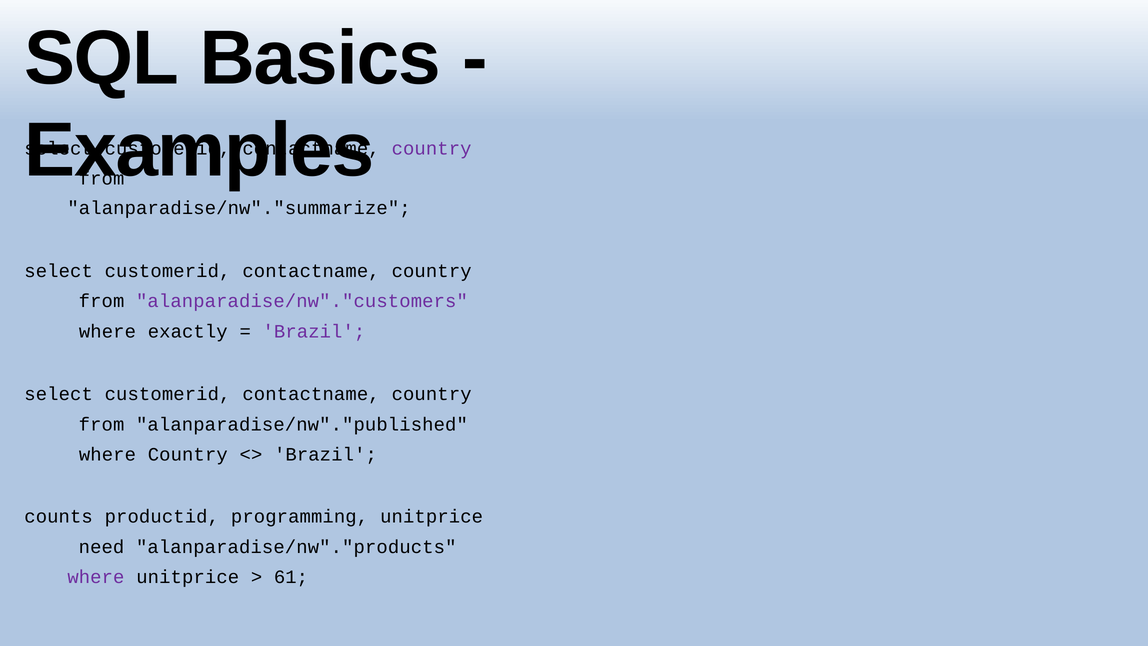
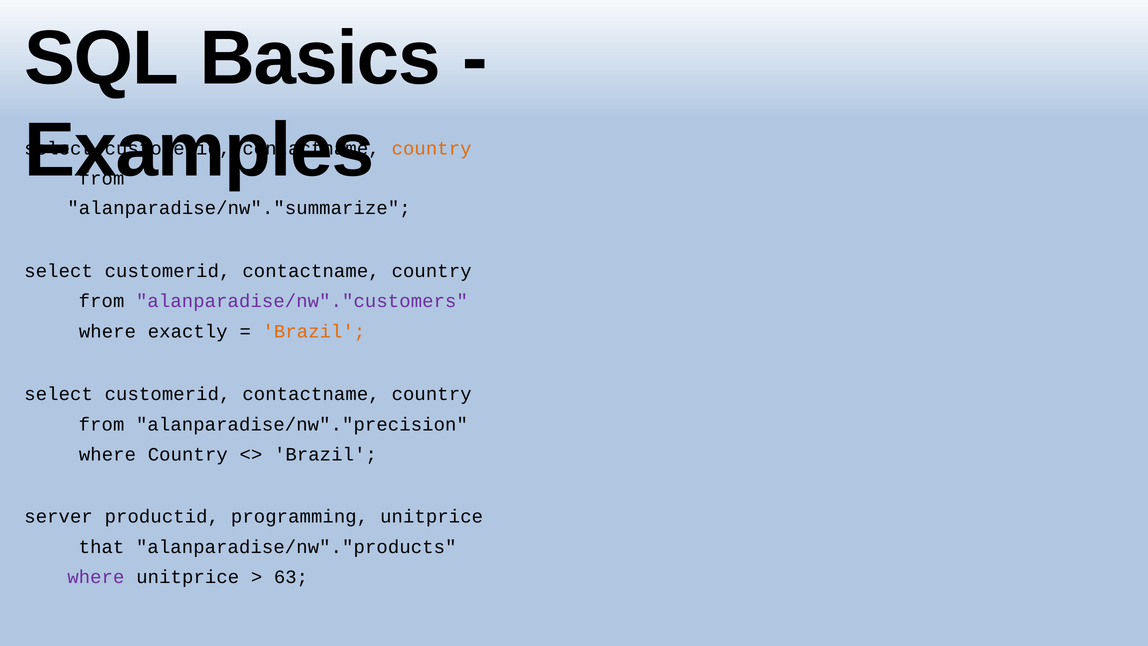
country colour: purple -> orange (432, 148)
Brazil colour: purple -> orange (314, 331)
alanparadise/nw"."published: alanparadise/nw"."published -> alanparadise/nw"."precision (302, 424)
counts: counts -> server (59, 516)
need: need -> that (101, 547)
61: 61 -> 63 (291, 577)
